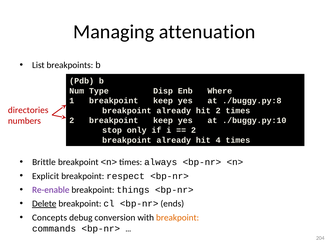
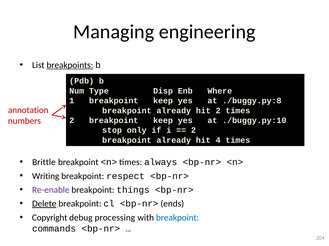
attenuation: attenuation -> engineering (207, 32)
breakpoints underline: none -> present (70, 65)
directories: directories -> annotation (28, 110)
Explicit: Explicit -> Writing (46, 177)
Concepts: Concepts -> Copyright (50, 218)
conversion: conversion -> processing (115, 218)
breakpoint colour: orange -> blue (178, 218)
